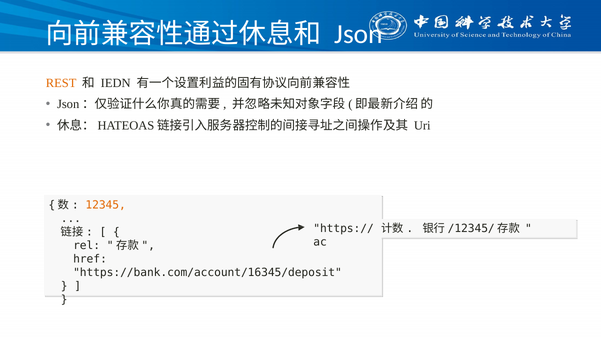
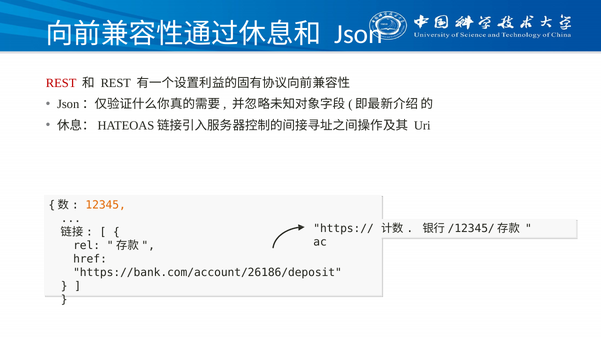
REST colour: orange -> red (61, 83)
IEDN: IEDN -> REST (116, 83)
https://bank.com/account/16345/deposit: https://bank.com/account/16345/deposit -> https://bank.com/account/26186/deposit (207, 272)
